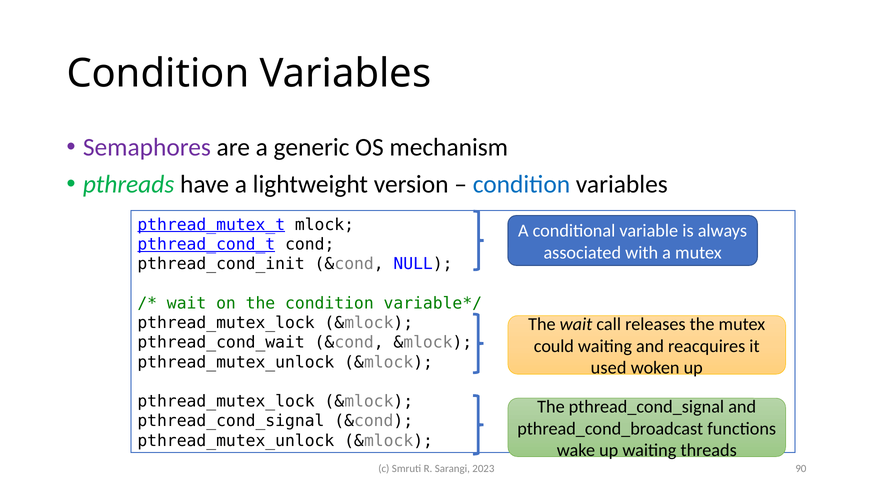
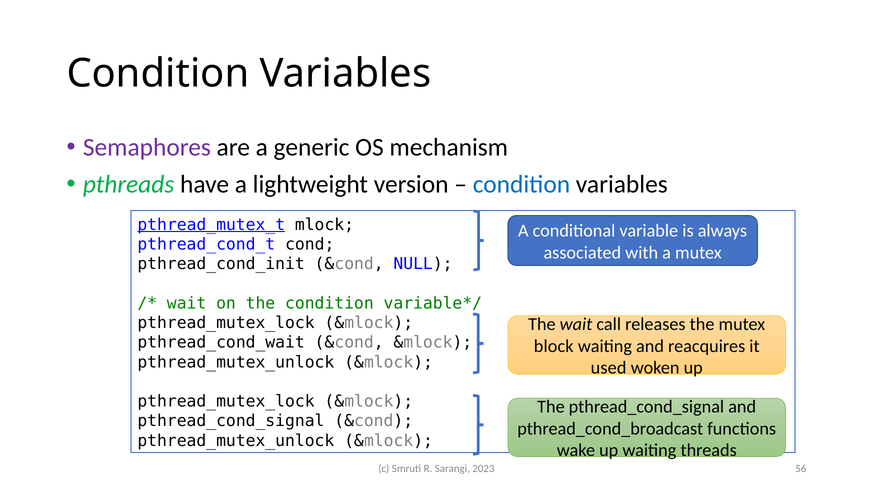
pthread_cond_t underline: present -> none (206, 244)
could: could -> block (554, 346)
90: 90 -> 56 (801, 469)
